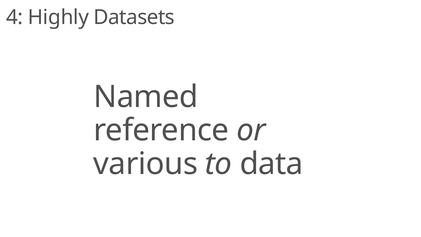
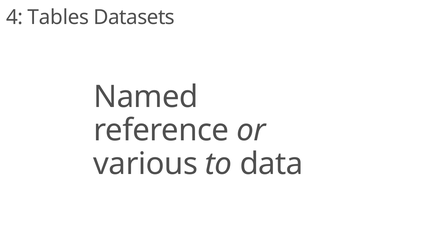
Highly: Highly -> Tables (58, 17)
